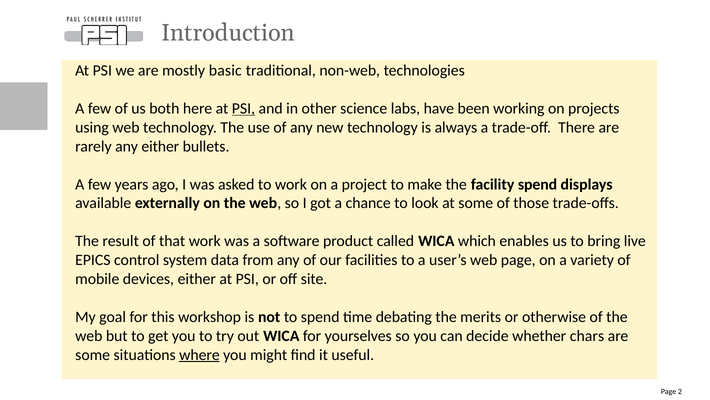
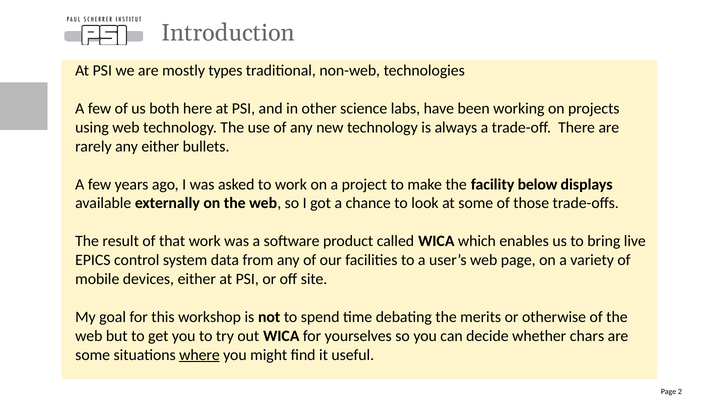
basic: basic -> types (225, 70)
PSI underline: present -> none (243, 108)
facility spend: spend -> below (538, 184)
